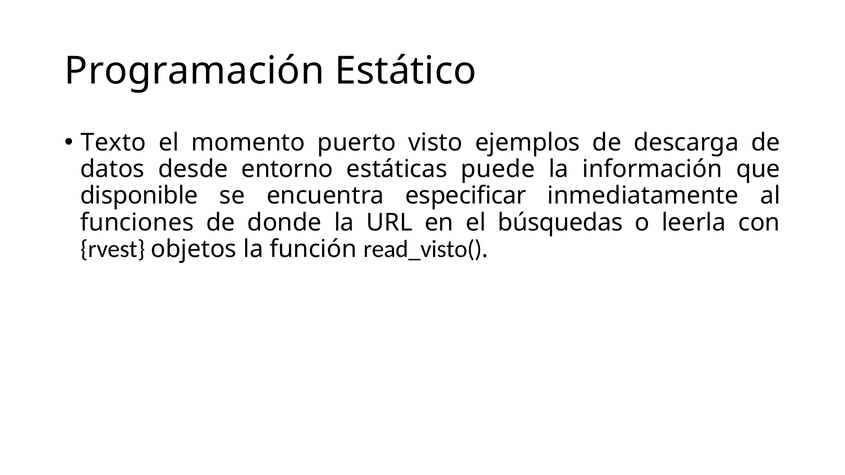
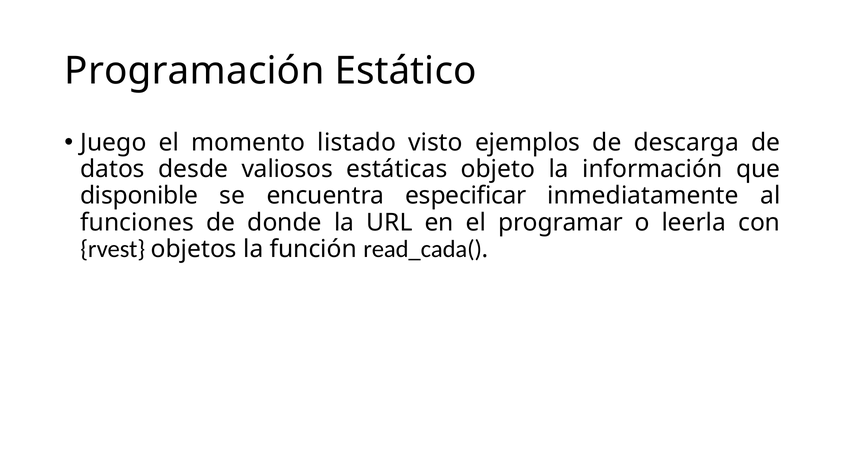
Texto: Texto -> Juego (113, 143)
puerto: puerto -> listado (357, 143)
entorno: entorno -> valiosos (287, 169)
puede: puede -> objeto (498, 169)
búsquedas: búsquedas -> programar (560, 223)
read_visto(: read_visto( -> read_cada( (423, 249)
